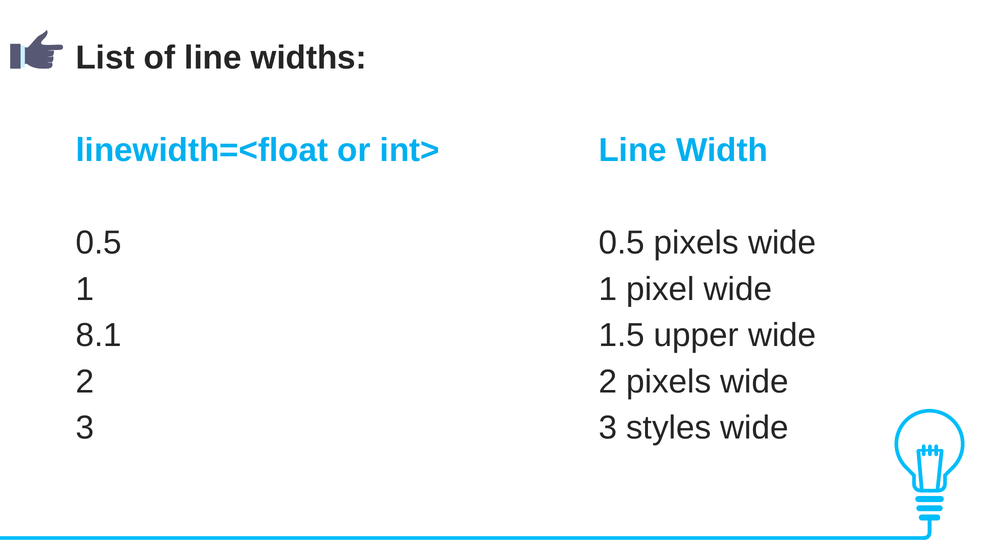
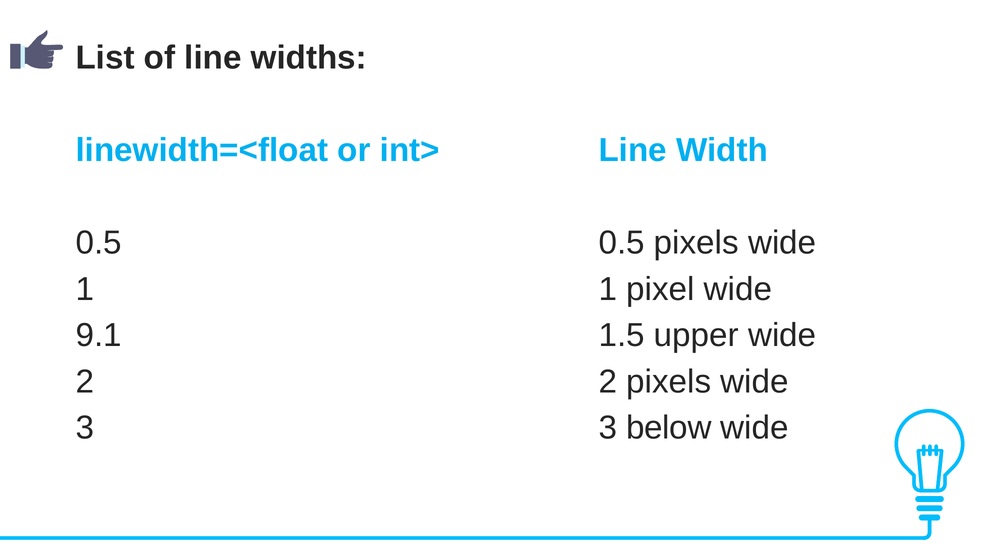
8.1: 8.1 -> 9.1 (99, 336)
styles: styles -> below (669, 428)
